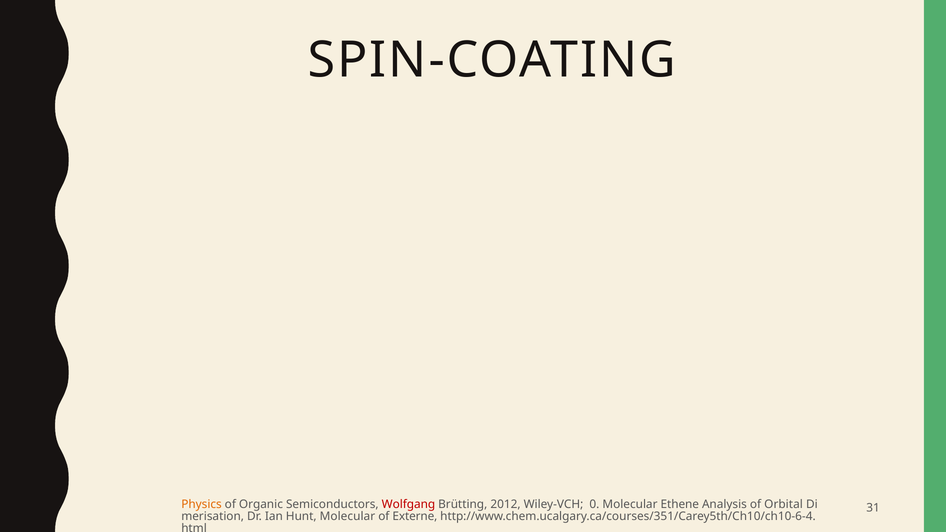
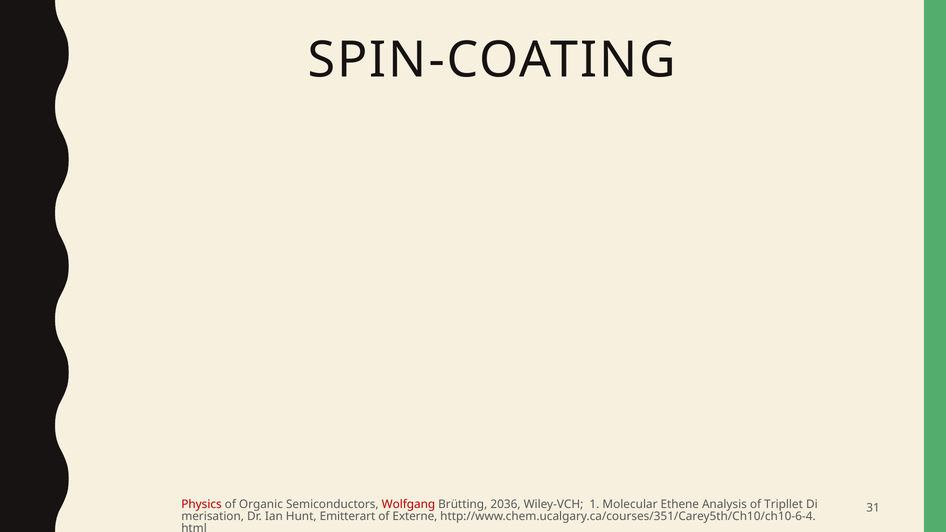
Physics colour: orange -> red (202, 505)
2012: 2012 -> 2036 (505, 505)
0: 0 -> 1 (594, 505)
Orbital: Orbital -> Tripllet (784, 505)
Hunt Molecular: Molecular -> Emitterart (348, 516)
